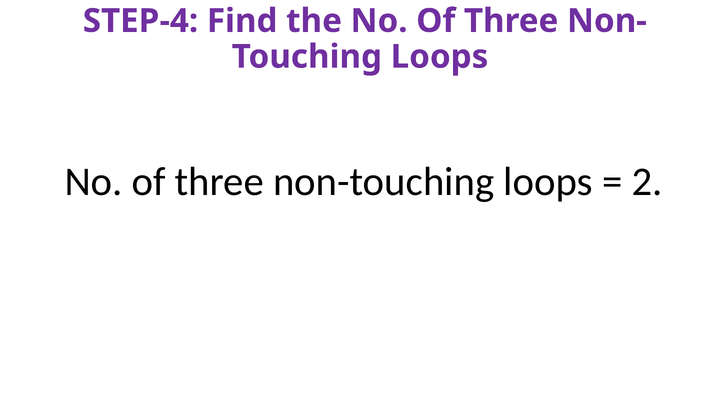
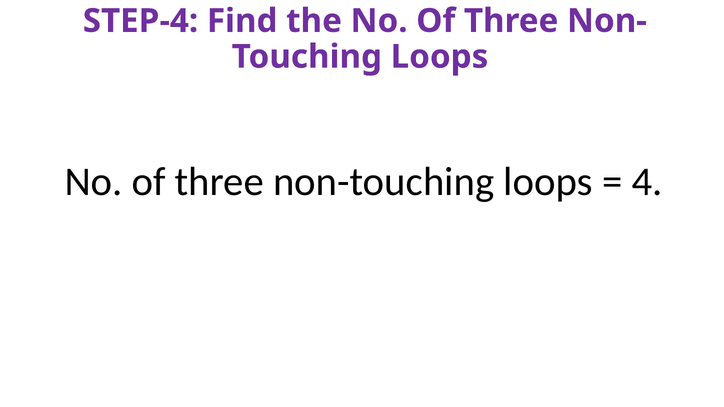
2: 2 -> 4 (647, 182)
